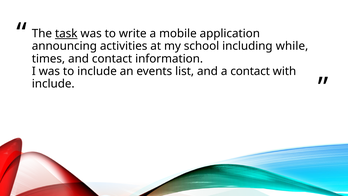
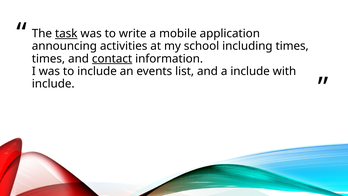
including while: while -> times (292, 46)
contact underline: none -> present (112, 59)
a contact: contact -> include (250, 71)
